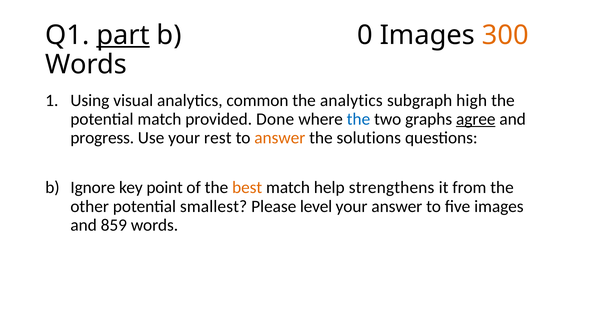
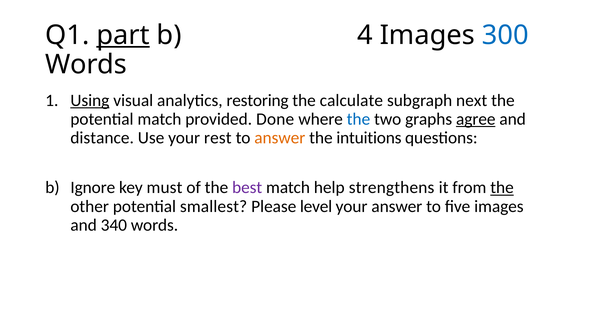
0: 0 -> 4 (365, 35)
300 colour: orange -> blue (505, 35)
Using underline: none -> present (90, 100)
common: common -> restoring (258, 100)
the analytics: analytics -> calculate (351, 100)
high: high -> next (472, 100)
progress: progress -> distance (102, 138)
solutions: solutions -> intuitions (369, 138)
point: point -> must (165, 188)
best colour: orange -> purple (247, 188)
the underline: none -> present (502, 188)
859: 859 -> 340 (114, 225)
